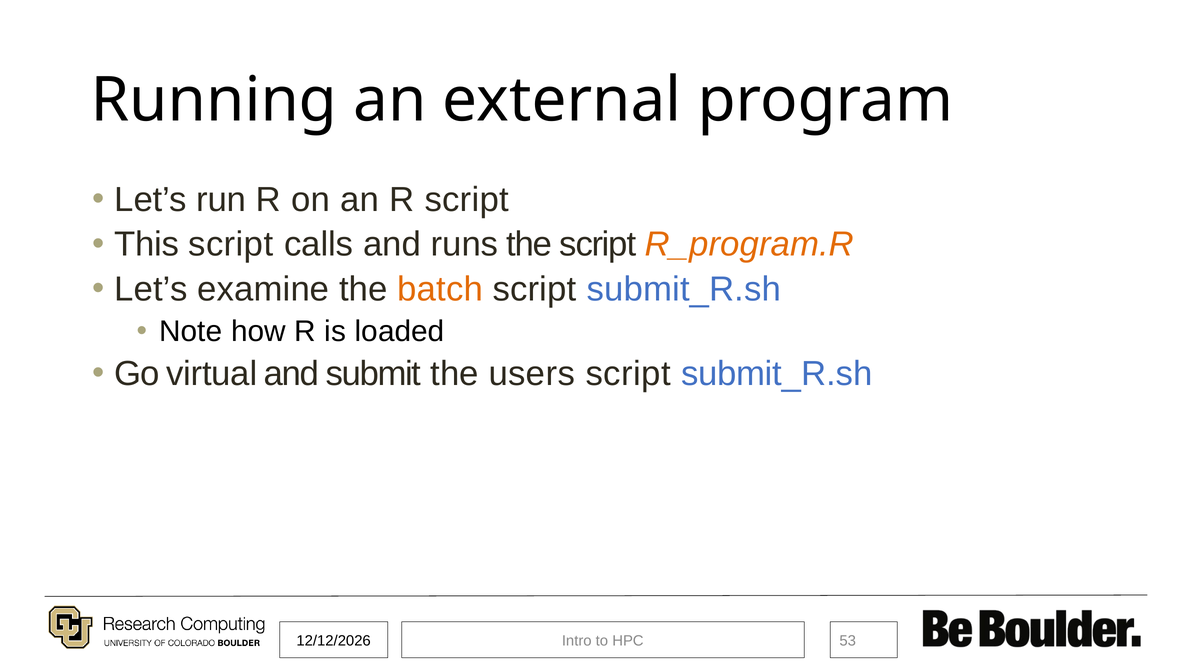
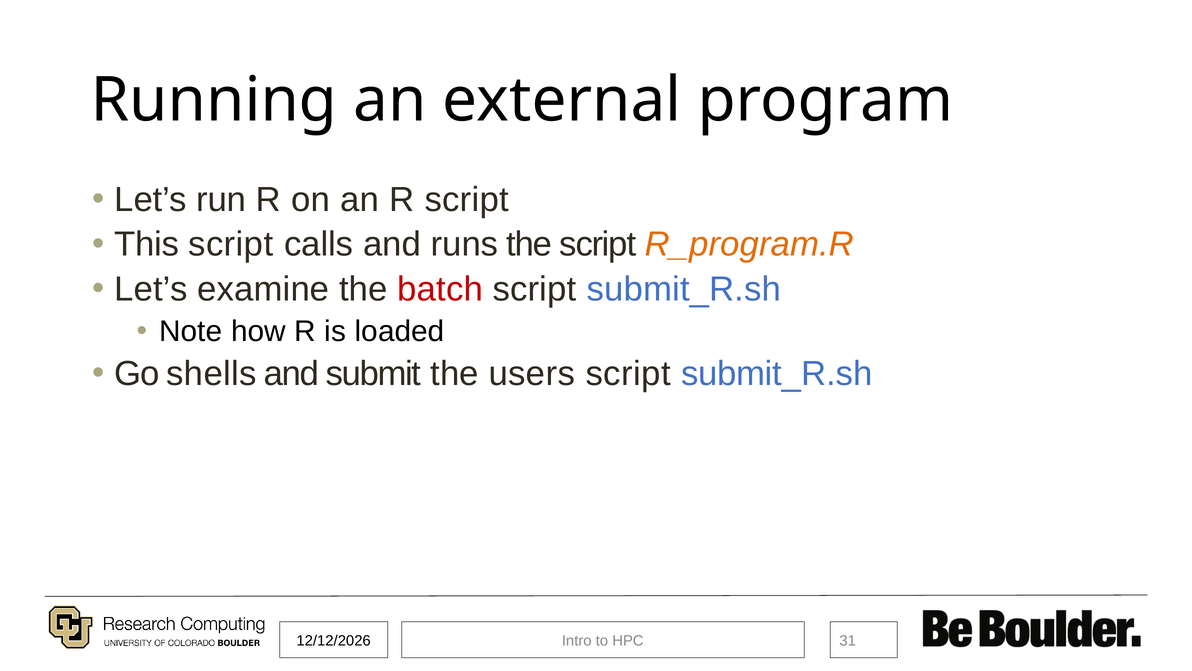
batch colour: orange -> red (440, 289)
virtual: virtual -> shells (211, 373)
53: 53 -> 31 (848, 640)
